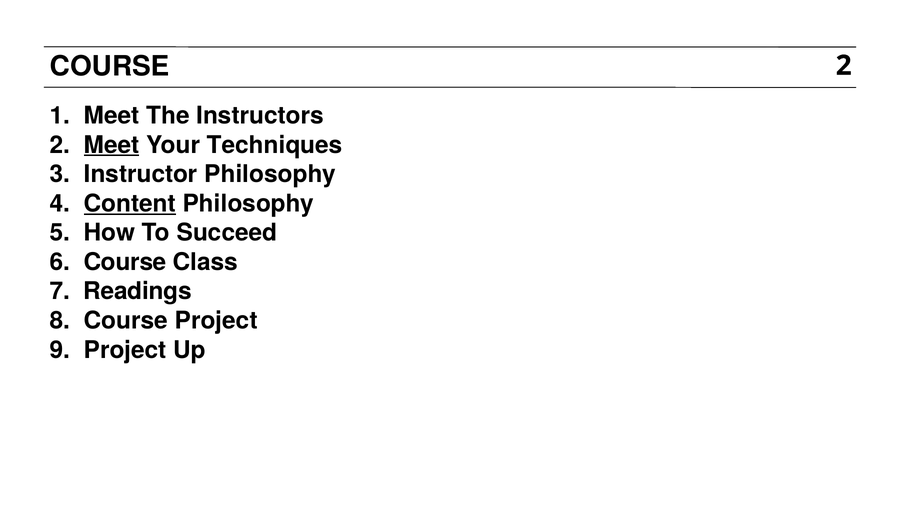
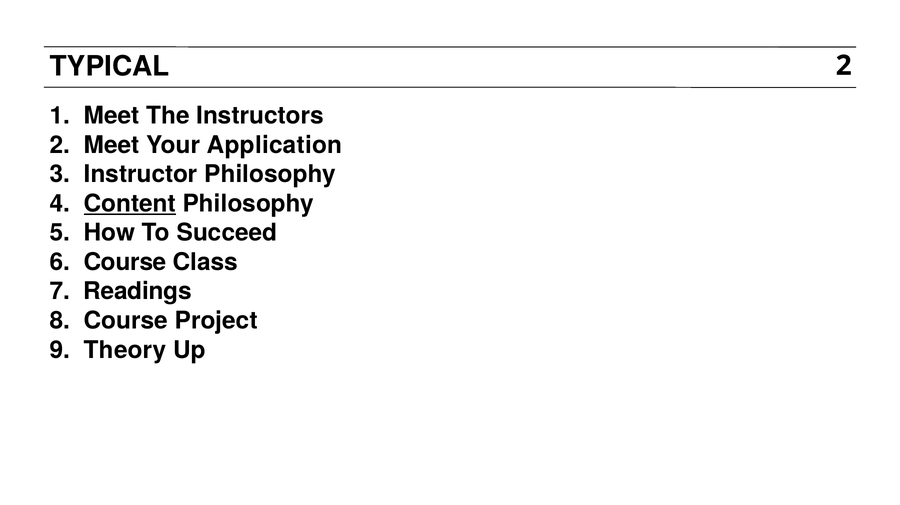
COURSE: COURSE -> TYPICAL (110, 67)
Meet underline: present -> none (112, 145)
Techniques: Techniques -> Application (275, 145)
Project: Project -> Theory (125, 350)
